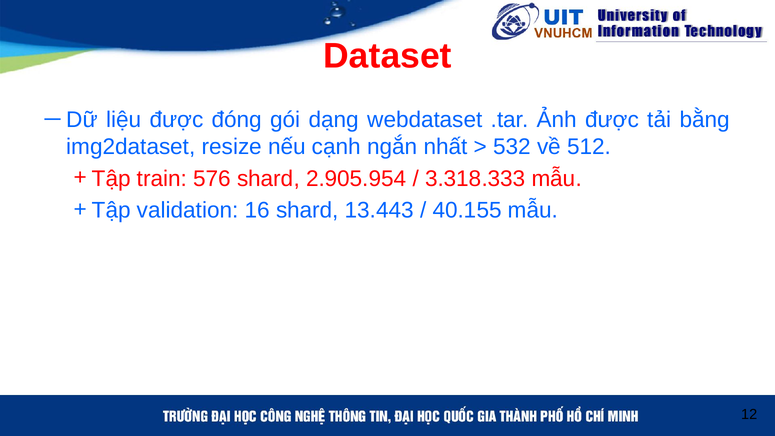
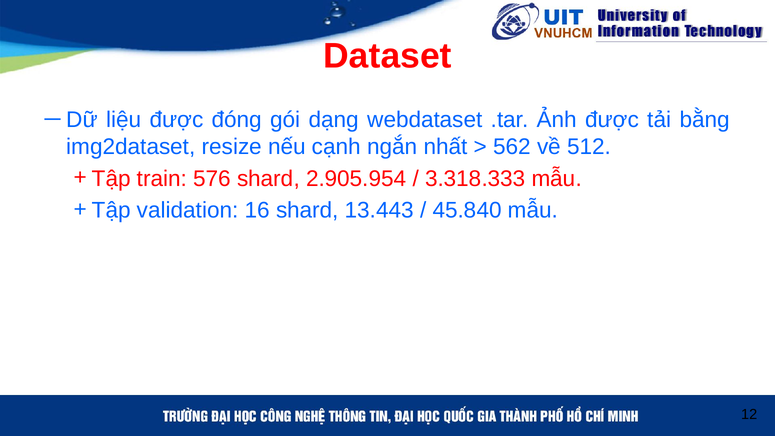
532: 532 -> 562 (512, 147)
40.155: 40.155 -> 45.840 (467, 210)
